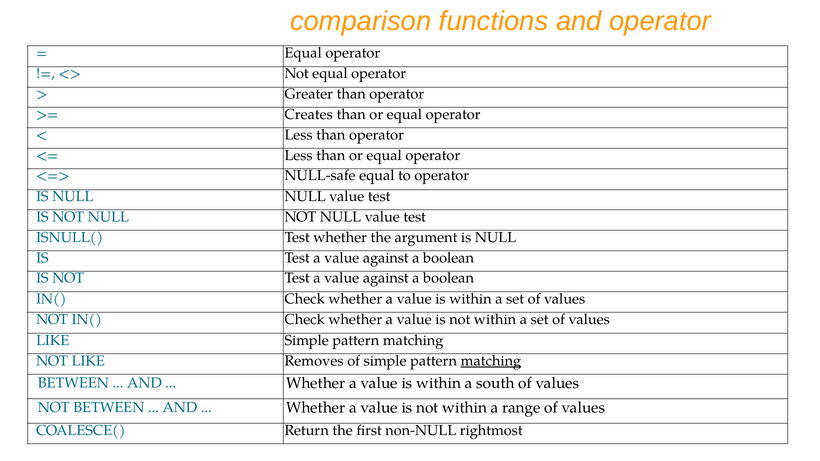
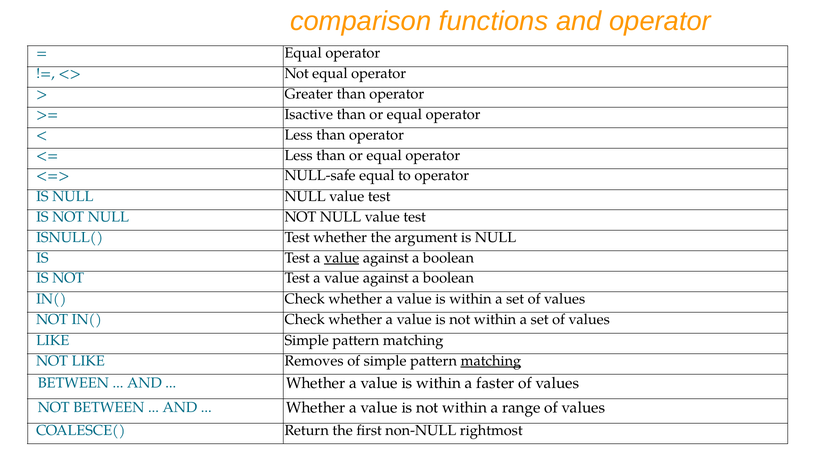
Creates: Creates -> Isactive (309, 115)
value underline: none -> present (342, 258)
south: south -> faster (496, 383)
